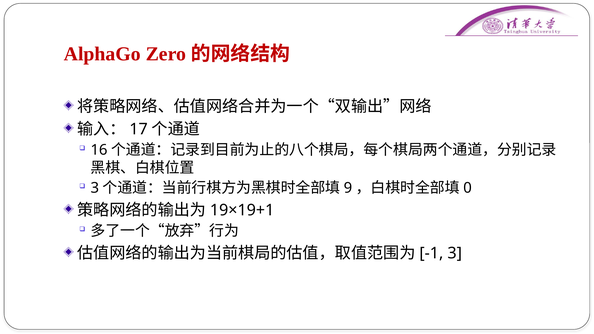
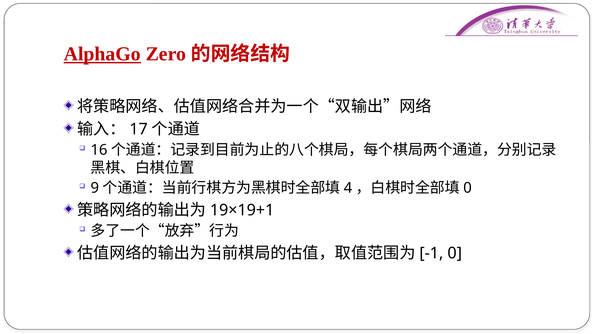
AlphaGo underline: none -> present (102, 54)
3: 3 -> 9 (95, 188)
9: 9 -> 4 (348, 188)
3: 3 -> 0 (455, 253)
